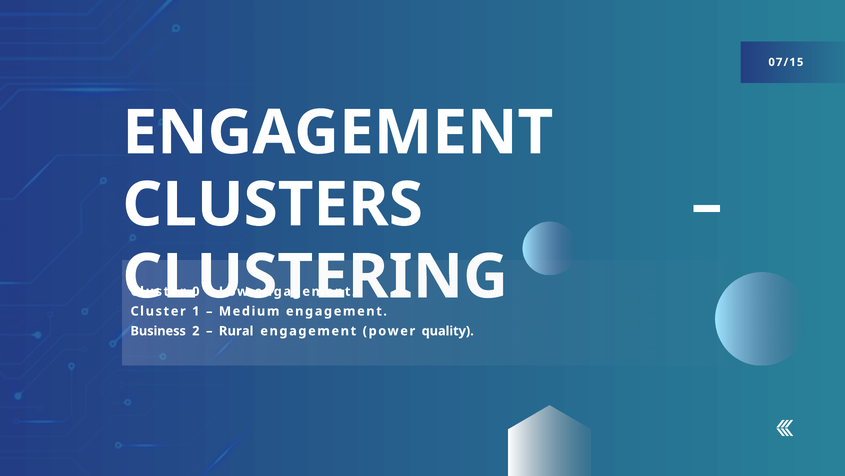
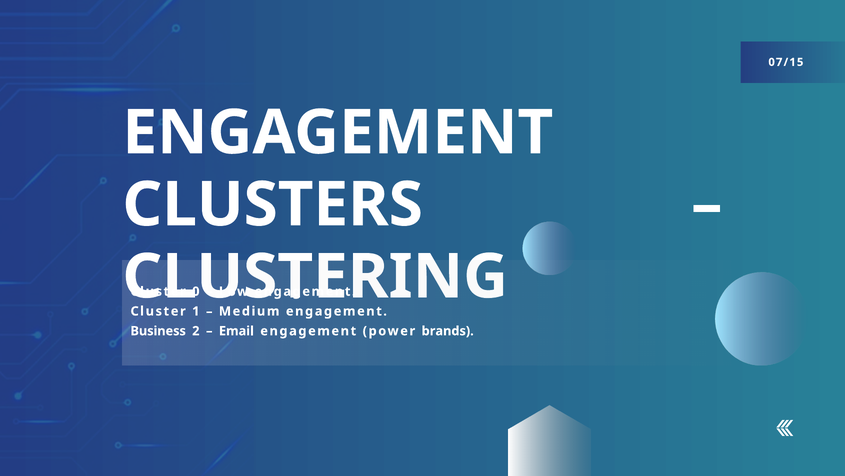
Rural: Rural -> Email (236, 331)
quality: quality -> brands (448, 331)
